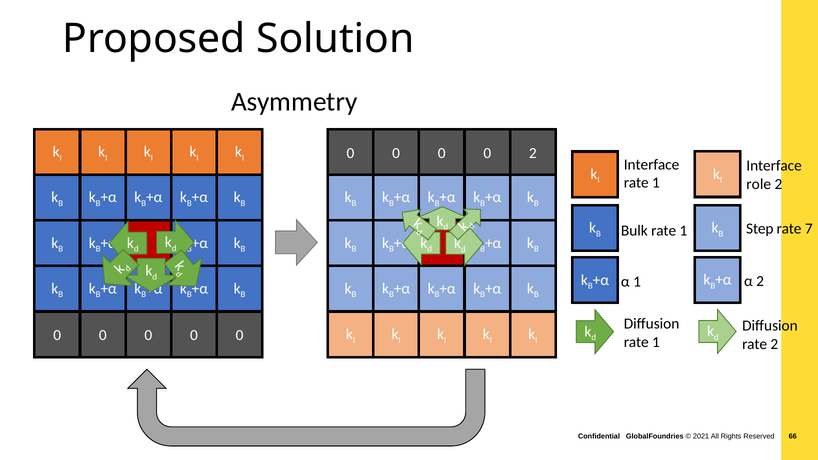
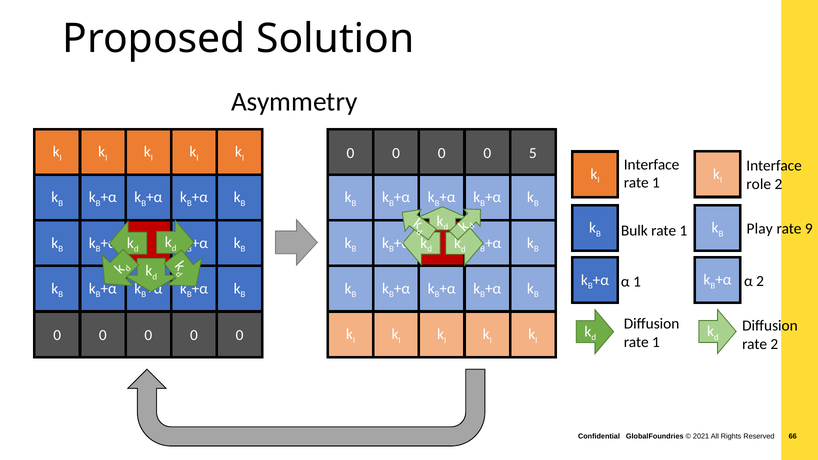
0 2: 2 -> 5 (533, 153)
Step: Step -> Play (760, 229)
7: 7 -> 9 (809, 229)
